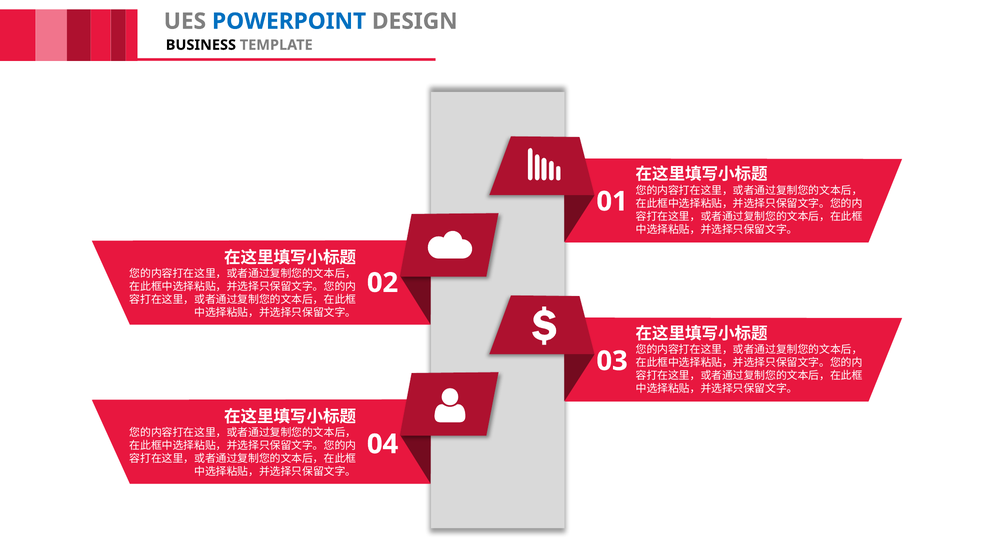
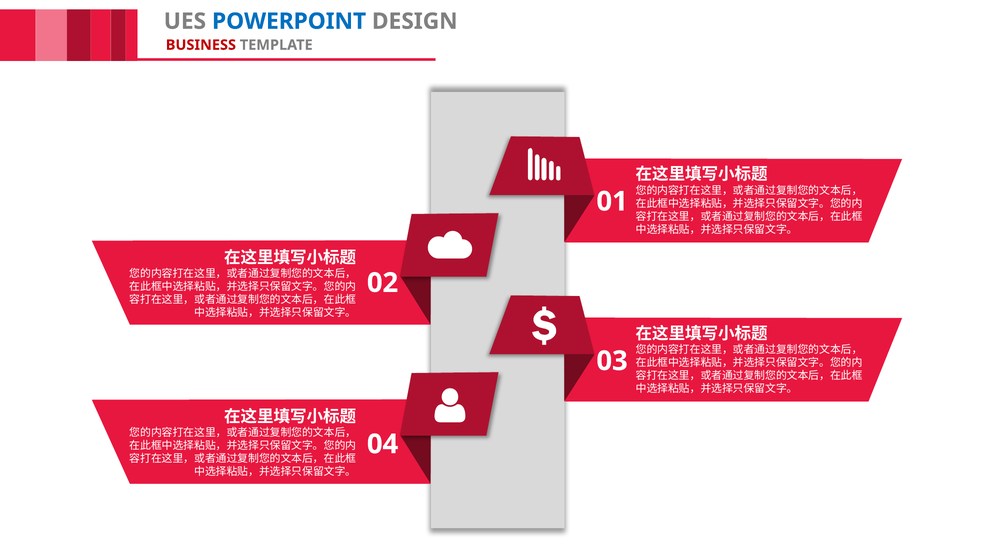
BUSINESS colour: black -> red (201, 45)
